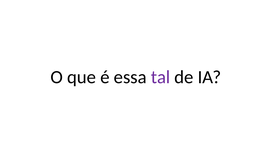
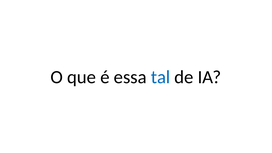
tal colour: purple -> blue (161, 77)
